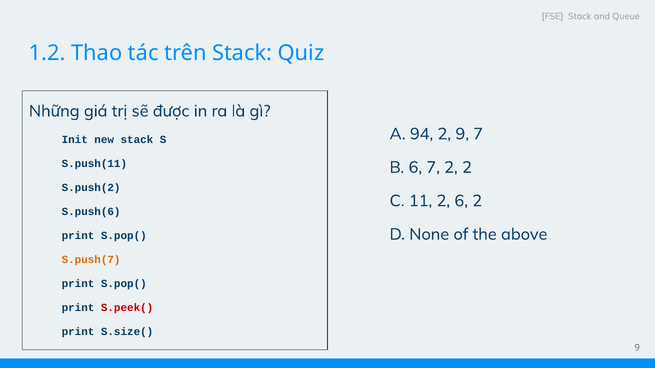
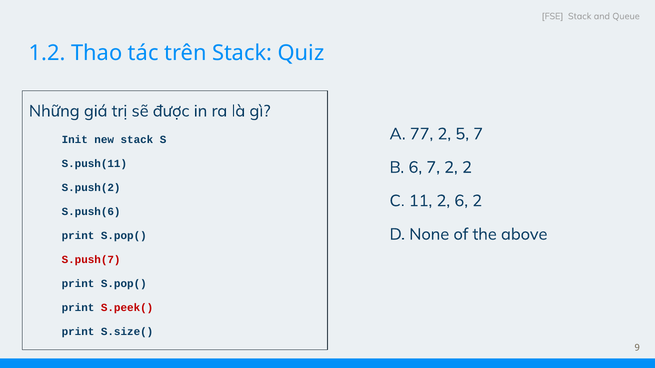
94: 94 -> 77 (422, 134)
2 9: 9 -> 5 (462, 134)
S.push(7 colour: orange -> red (91, 260)
